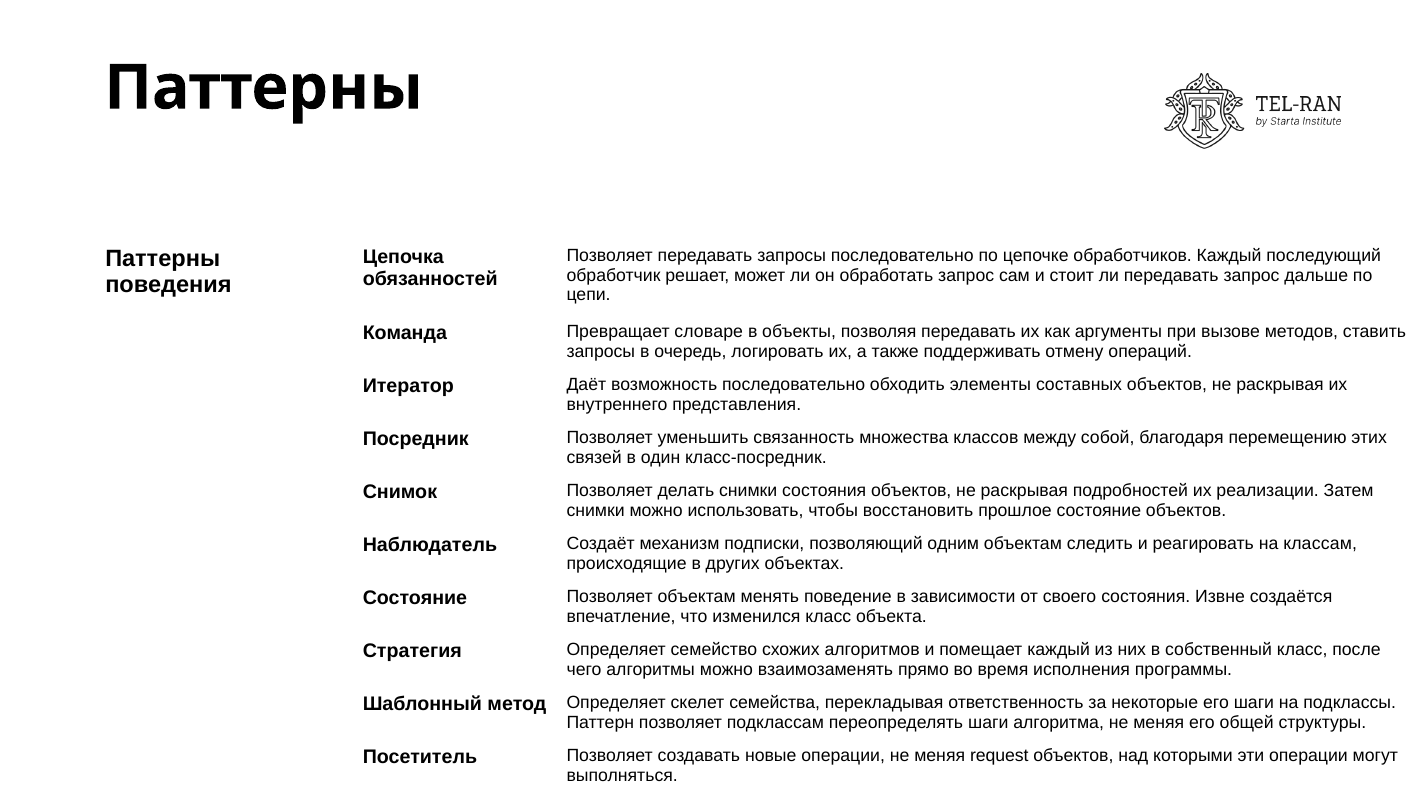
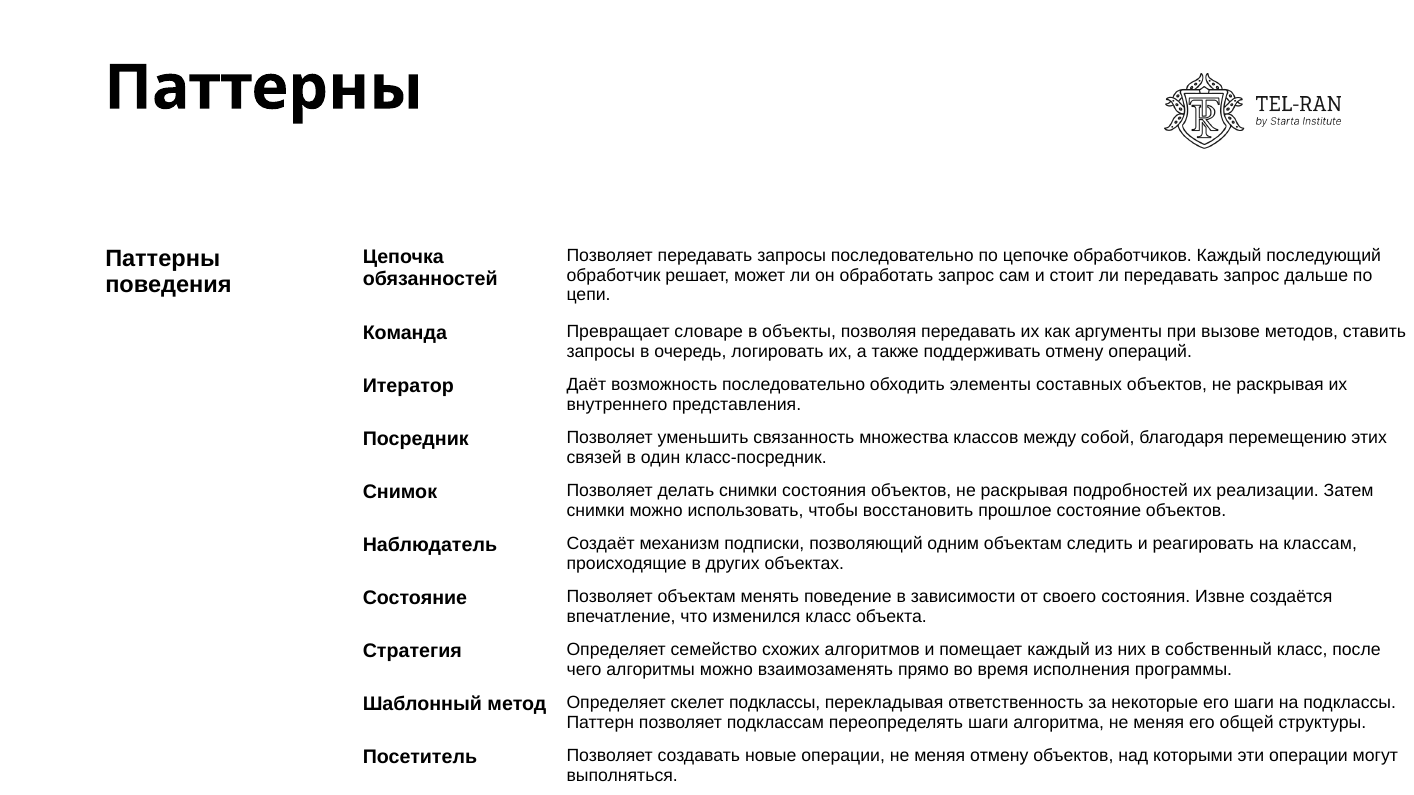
скелет семейства: семейства -> подклассы (775, 703)
меняя request: request -> отмену (999, 756)
